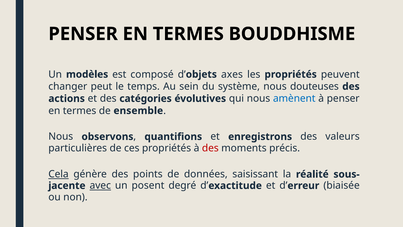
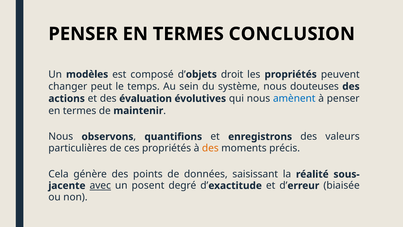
BOUDDHISME: BOUDDHISME -> CONCLUSION (292, 34)
axes: axes -> droit (232, 74)
catégories: catégories -> évaluation (146, 98)
ensemble: ensemble -> maintenir (138, 111)
des colour: red -> orange (210, 148)
Cela underline: present -> none (58, 174)
